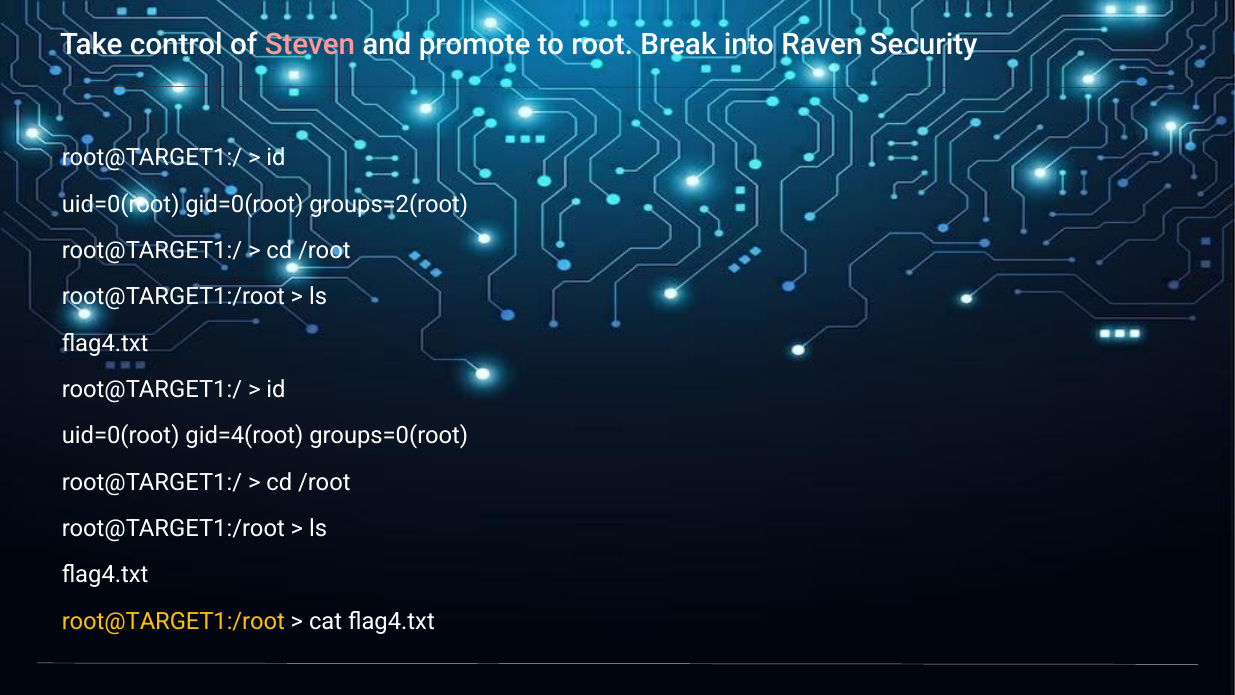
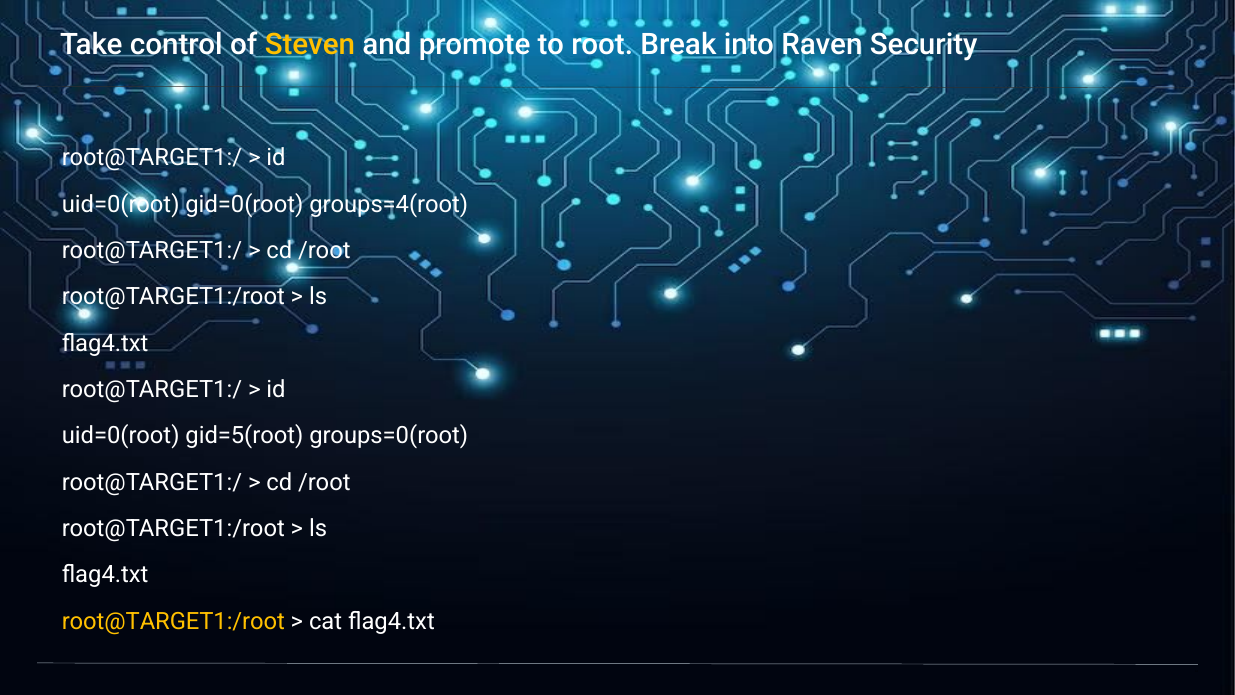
Steven colour: pink -> yellow (310, 45)
groups=2(root: groups=2(root -> groups=4(root (389, 204)
gid=4(root: gid=4(root -> gid=5(root (244, 436)
